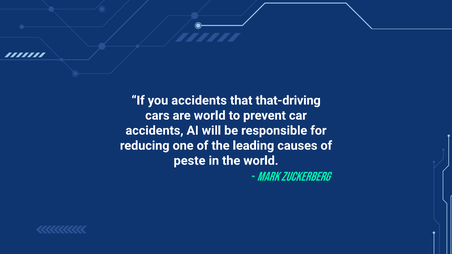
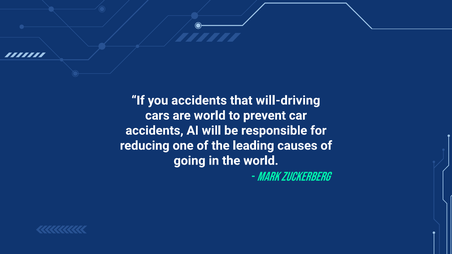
that-driving: that-driving -> will-driving (288, 101)
peste: peste -> going (190, 161)
